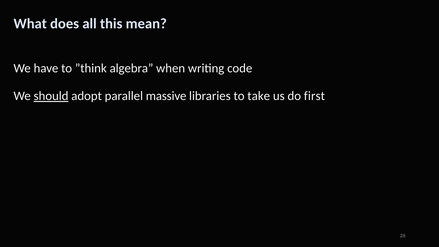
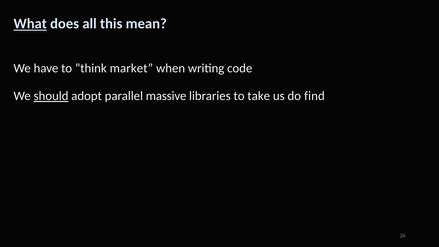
What underline: none -> present (30, 24)
algebra: algebra -> market (131, 68)
first: first -> find (314, 96)
